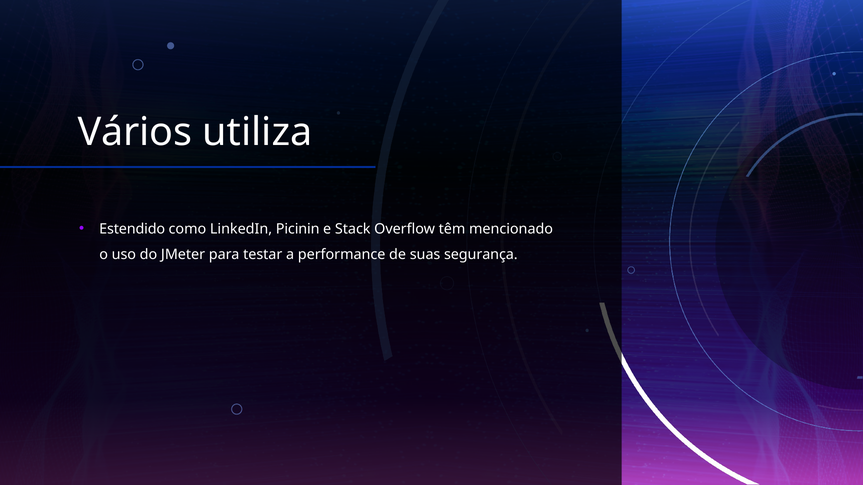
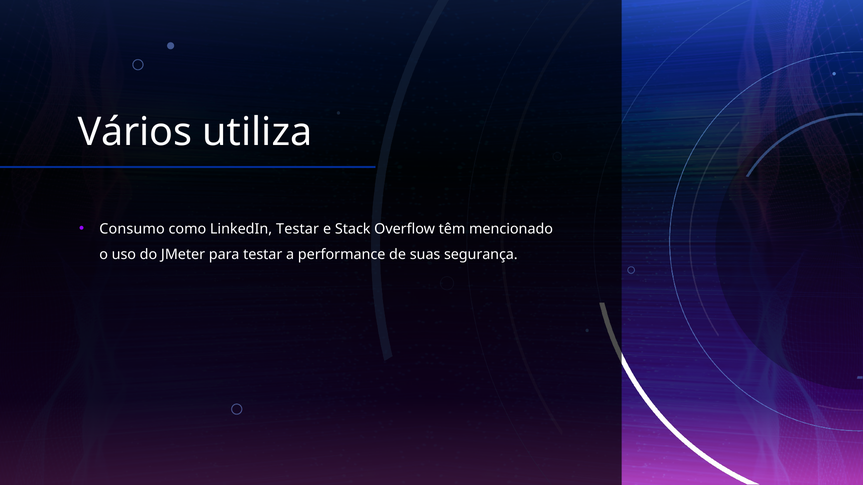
Estendido: Estendido -> Consumo (132, 229)
LinkedIn Picinin: Picinin -> Testar (298, 229)
